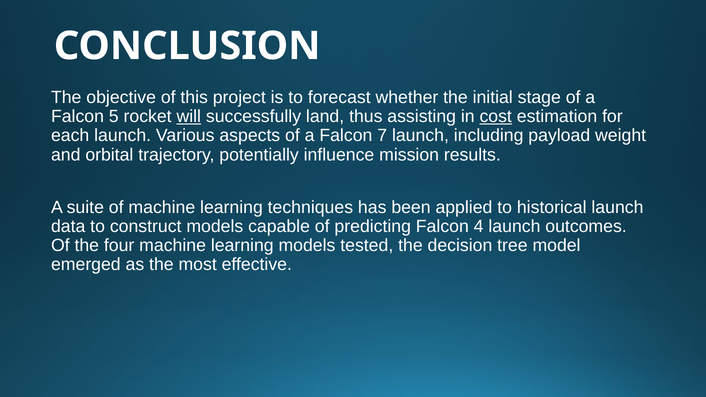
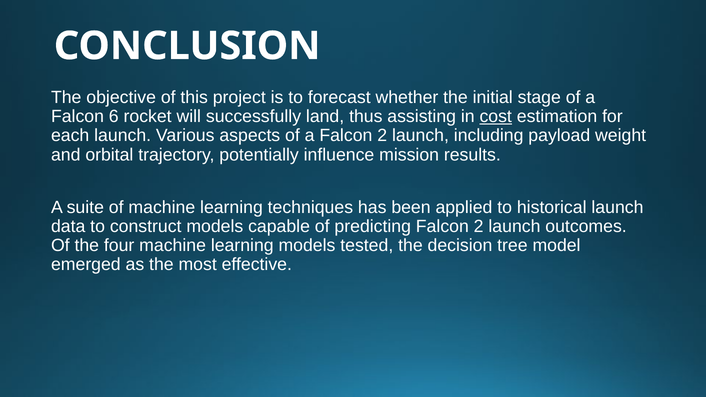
5: 5 -> 6 (114, 117)
will underline: present -> none (189, 117)
a Falcon 7: 7 -> 2 (382, 136)
predicting Falcon 4: 4 -> 2 (479, 227)
